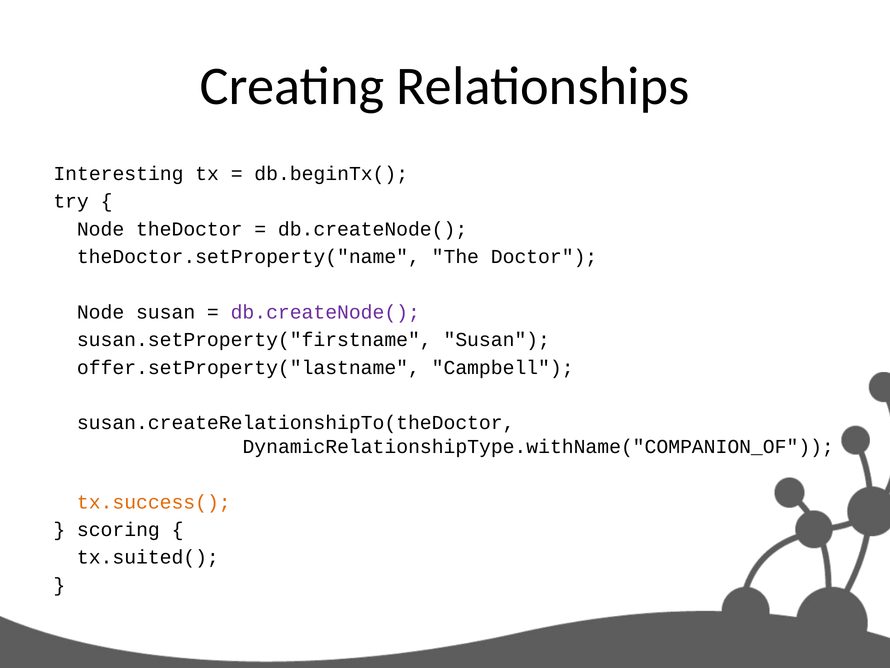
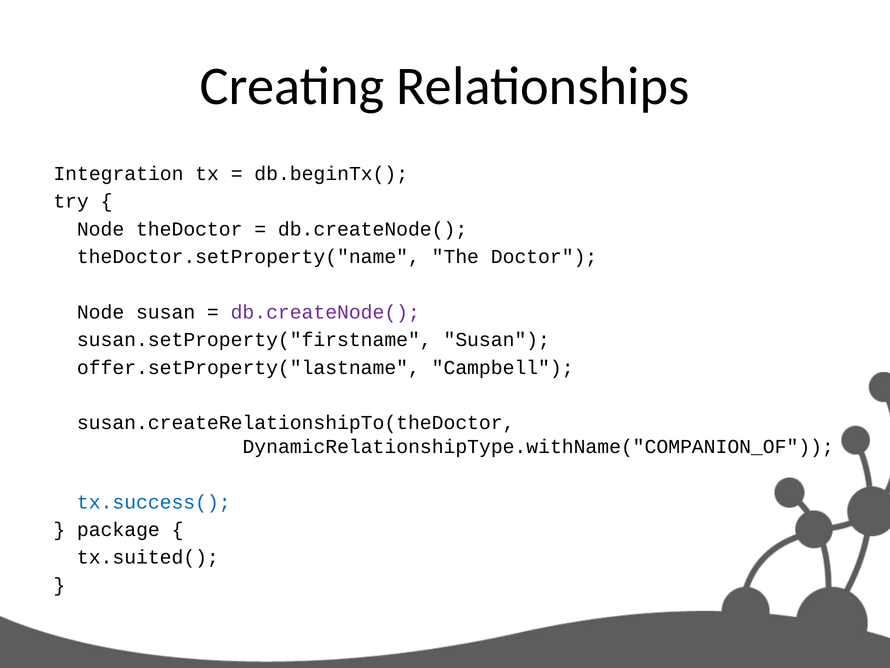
Interesting: Interesting -> Integration (118, 173)
tx.success( colour: orange -> blue (154, 502)
scoring: scoring -> package (118, 529)
